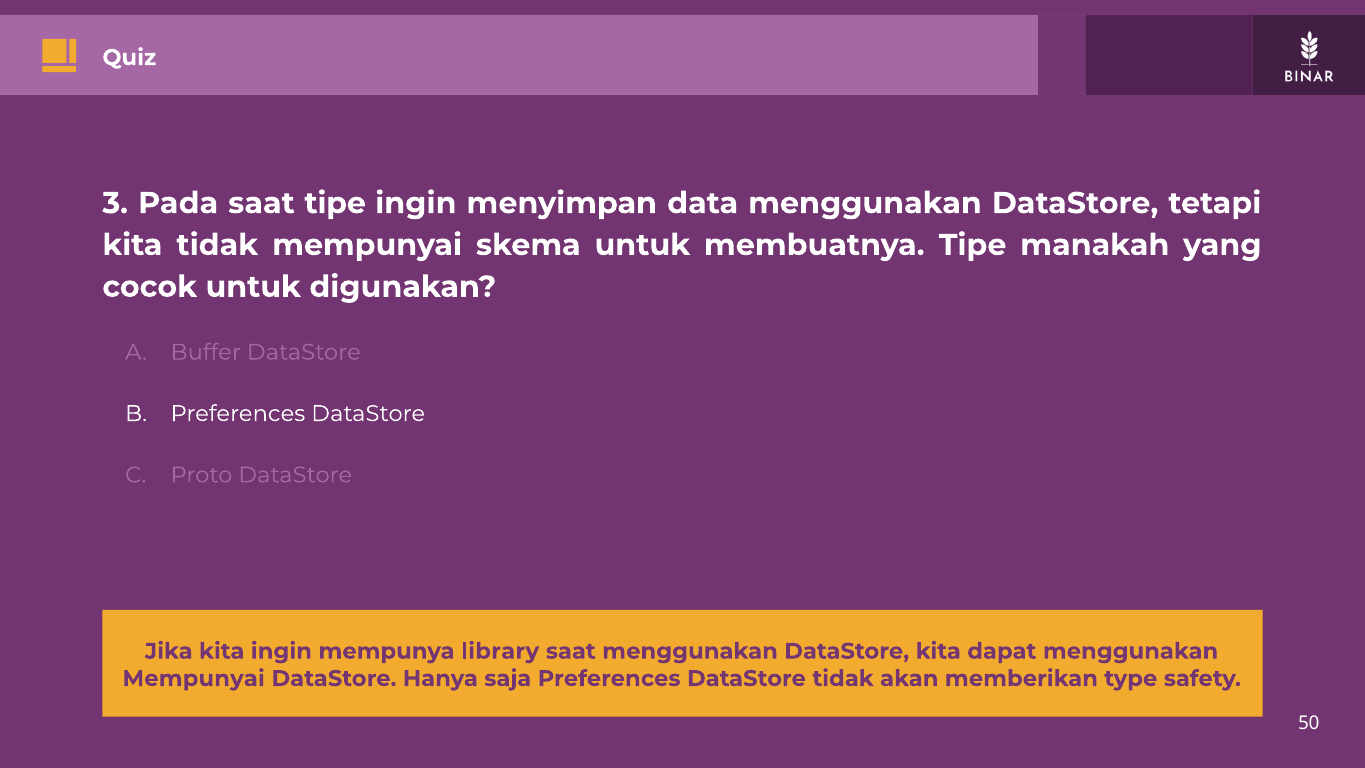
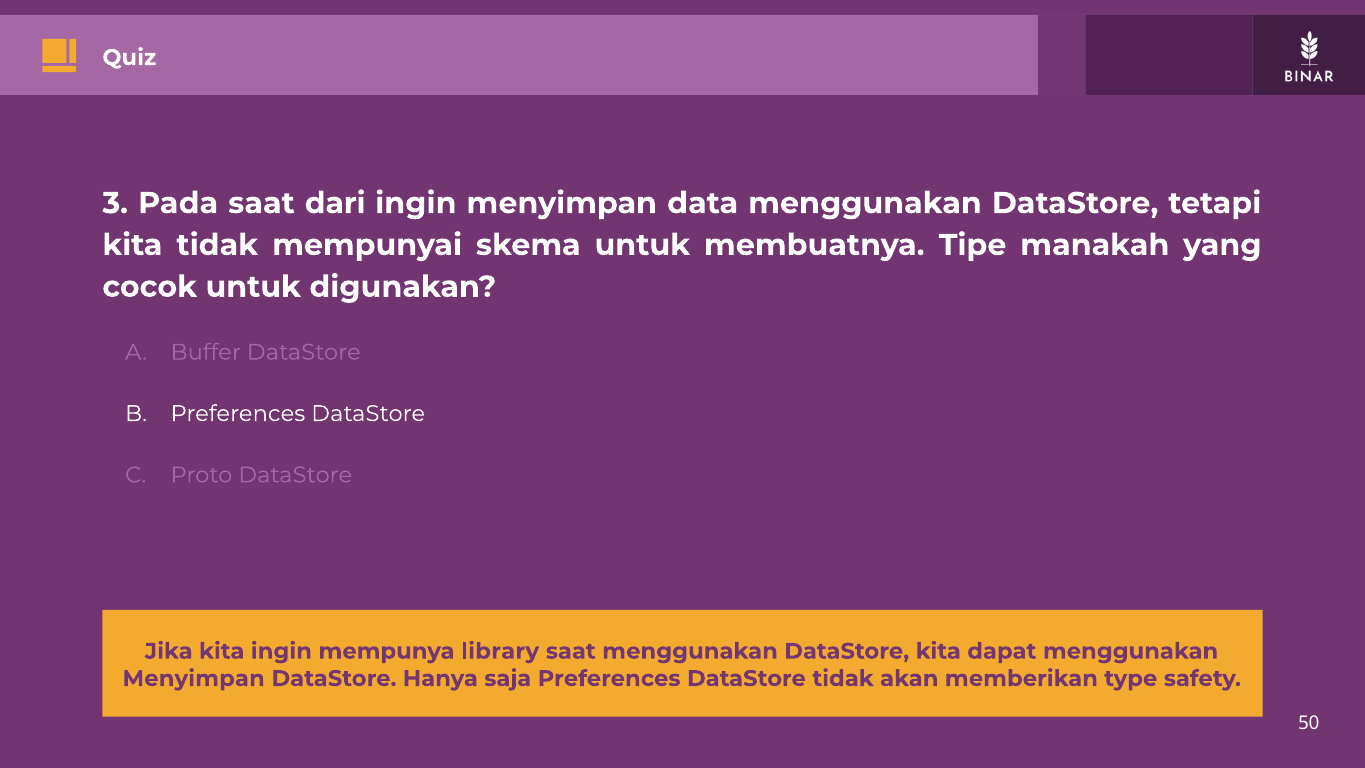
saat tipe: tipe -> dari (335, 203)
Mempunyai: Mempunyai -> Menyimpan (194, 678)
